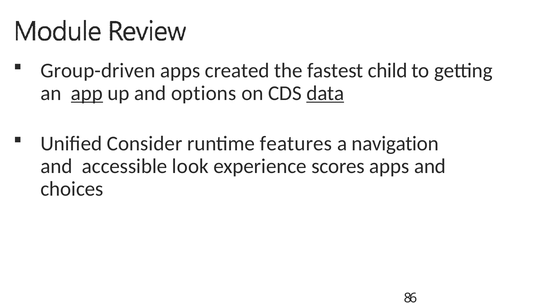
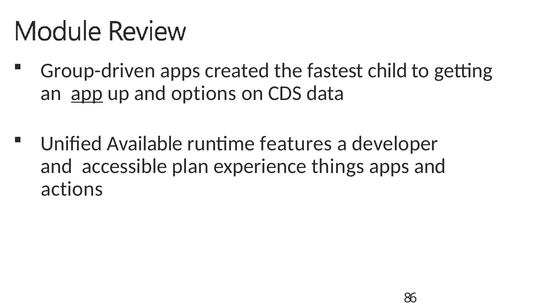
data underline: present -> none (325, 93)
Consider: Consider -> Available (145, 143)
navigation: navigation -> developer (395, 143)
look: look -> plan (190, 166)
scores: scores -> things (338, 166)
choices: choices -> actions (72, 189)
